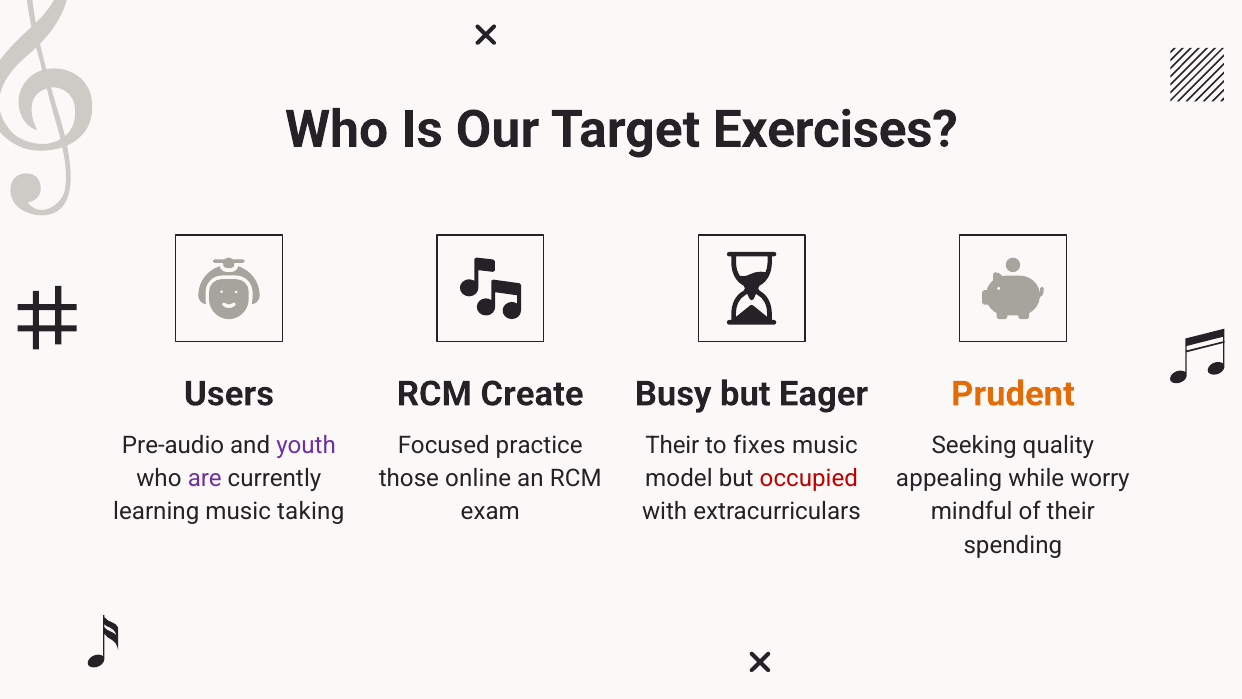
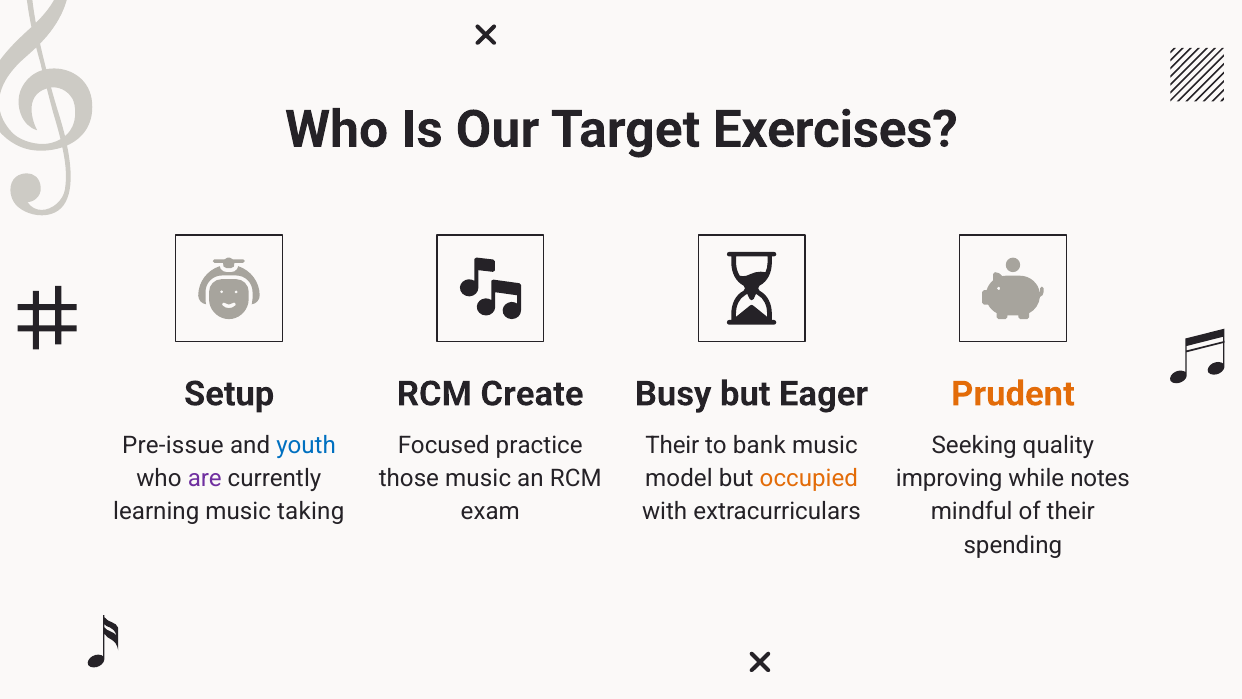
Users: Users -> Setup (229, 394)
Pre-audio: Pre-audio -> Pre-issue (173, 445)
youth colour: purple -> blue (306, 445)
fixes: fixes -> bank (759, 445)
those online: online -> music (478, 478)
occupied colour: red -> orange (809, 478)
appealing: appealing -> improving (949, 478)
worry: worry -> notes (1100, 478)
